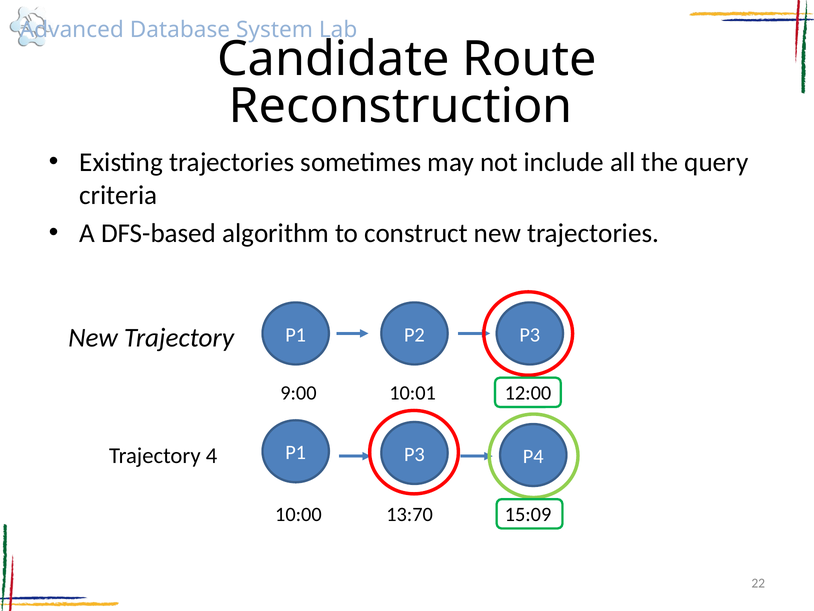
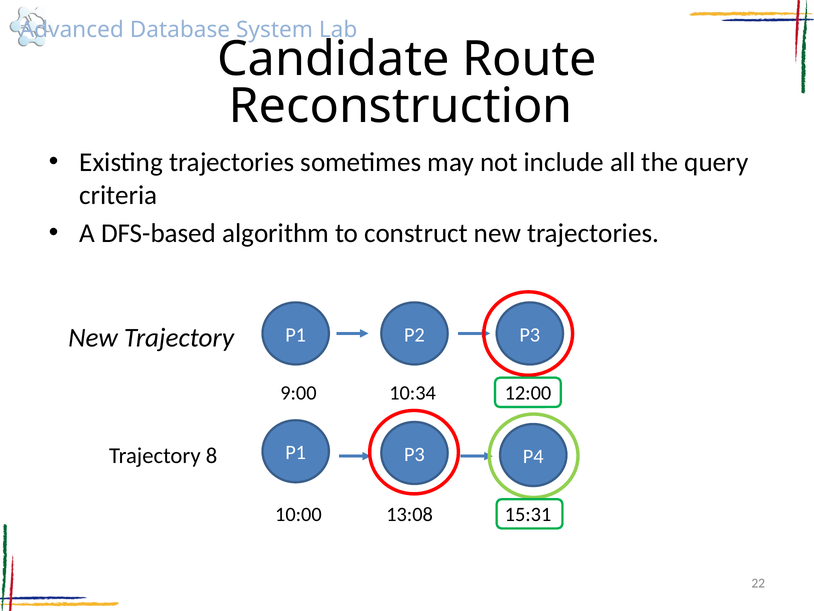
10:01: 10:01 -> 10:34 (413, 393)
4: 4 -> 8 (212, 455)
13:70: 13:70 -> 13:08 (410, 514)
15:09: 15:09 -> 15:31 (528, 514)
